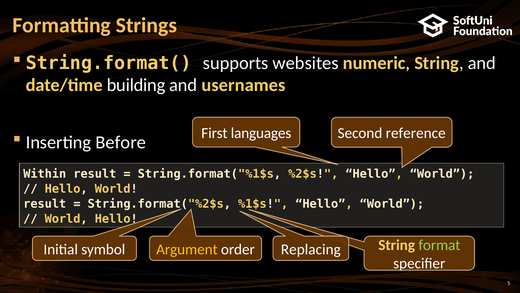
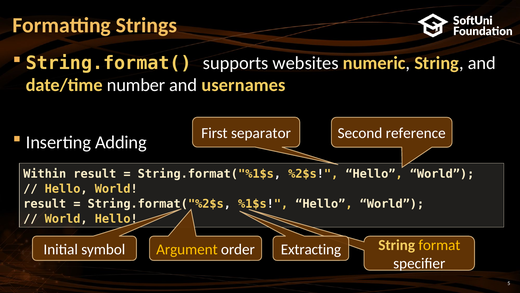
building: building -> number (136, 85)
languages: languages -> separator (261, 133)
Before: Before -> Adding (121, 142)
Replacing: Replacing -> Extracting (311, 249)
format colour: light green -> yellow (439, 245)
